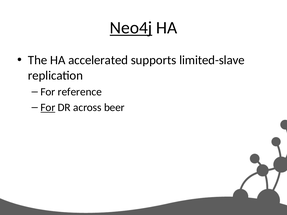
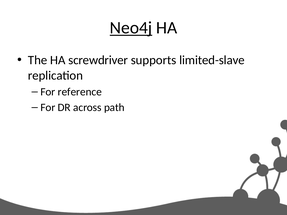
accelerated: accelerated -> screwdriver (98, 60)
For underline: present -> none (48, 108)
beer: beer -> path (114, 108)
